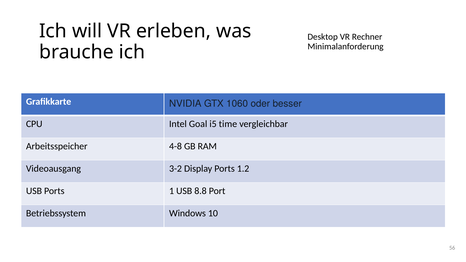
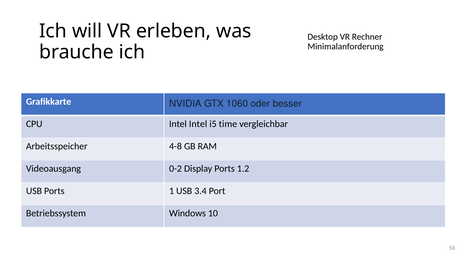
Intel Goal: Goal -> Intel (198, 124)
3-2: 3-2 -> 0-2 (176, 169)
8.8: 8.8 -> 3.4 (200, 191)
